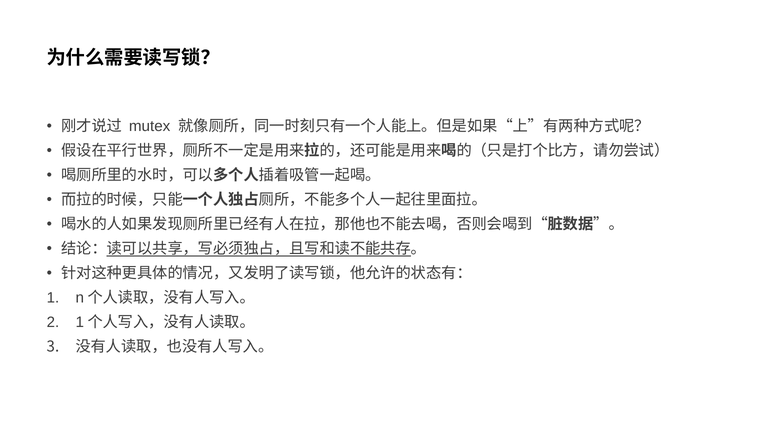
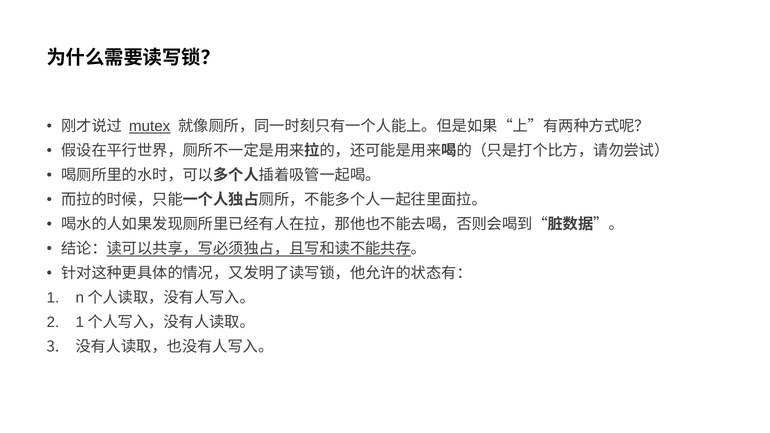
mutex underline: none -> present (150, 126)
